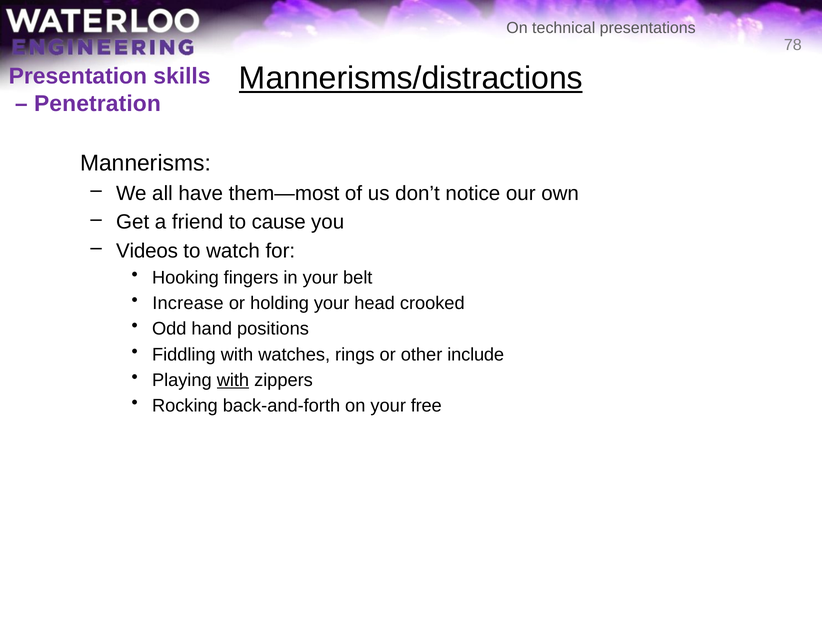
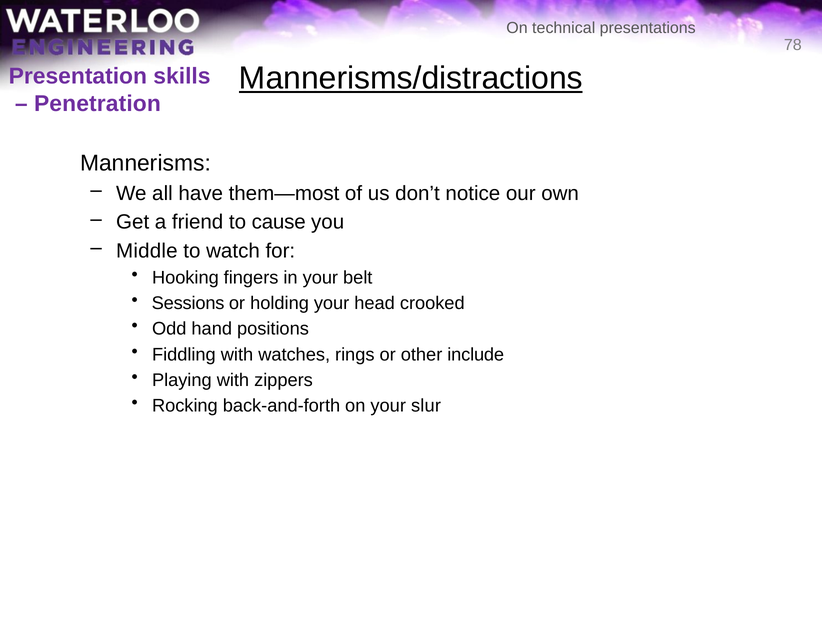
Videos: Videos -> Middle (147, 251)
Increase: Increase -> Sessions (188, 303)
with underline: present -> none (233, 380)
free: free -> slur (426, 405)
